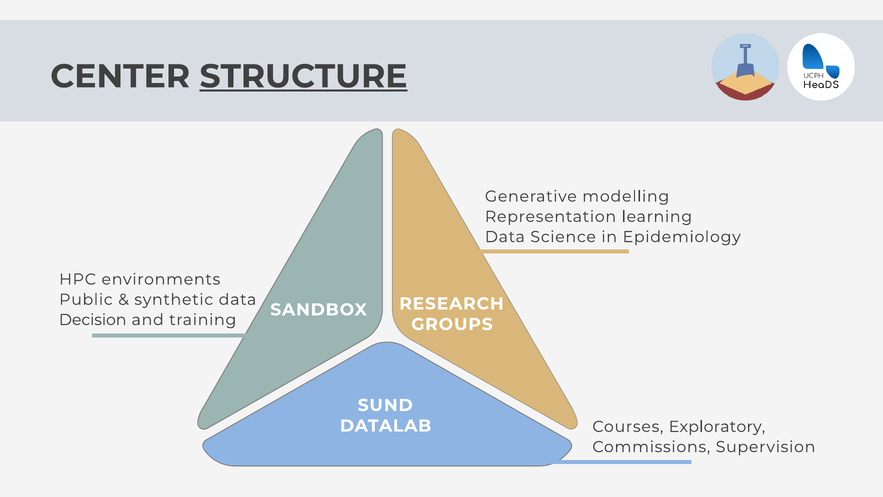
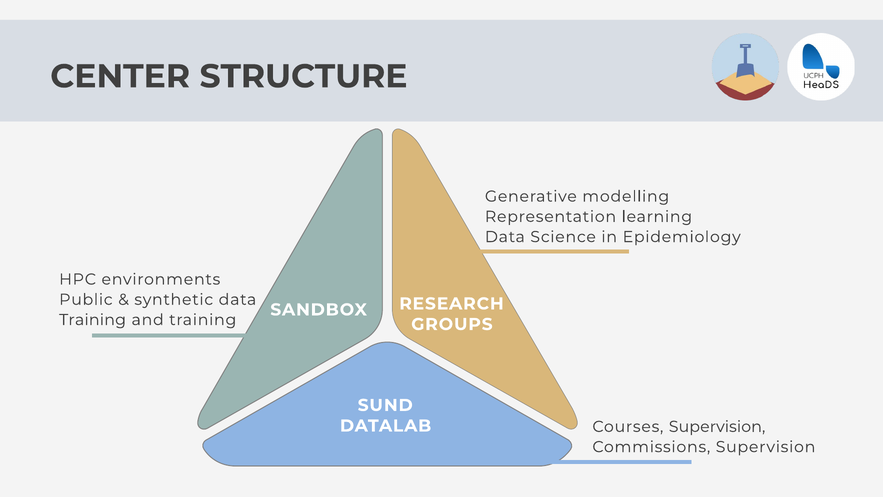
STRUCTURE underline: present -> none (303, 76)
Decision: Decision -> Training (93, 320)
Courses Exploratory: Exploratory -> Supervision (717, 426)
